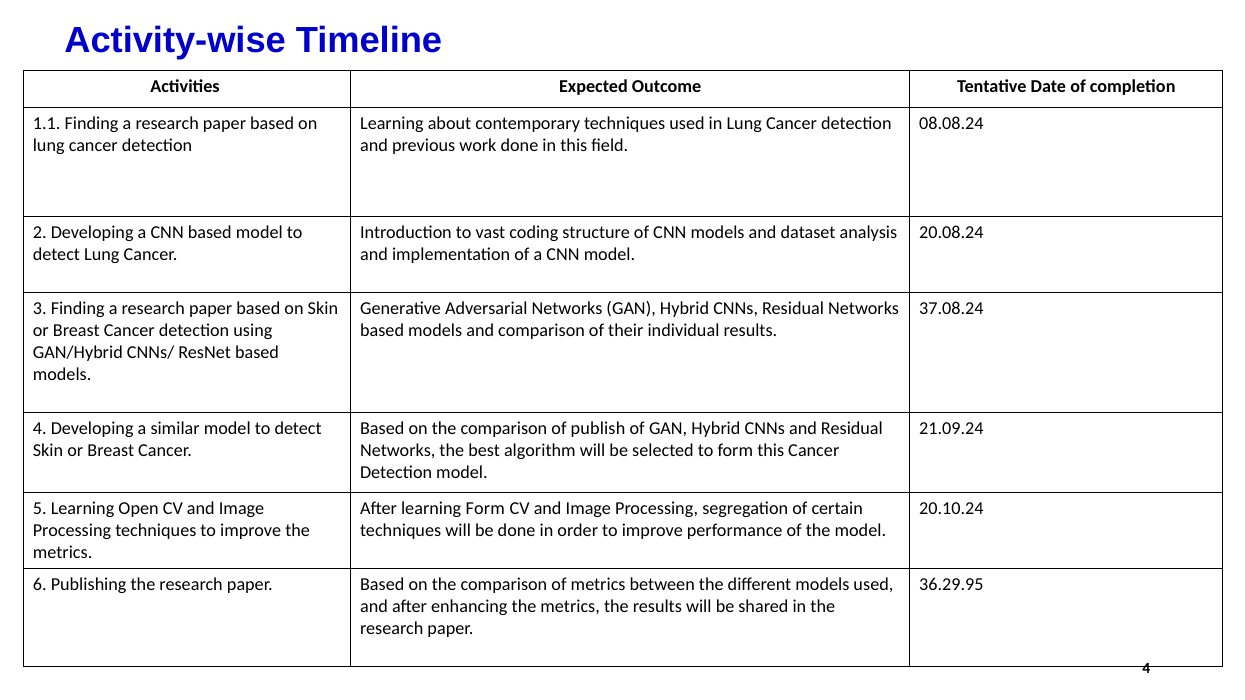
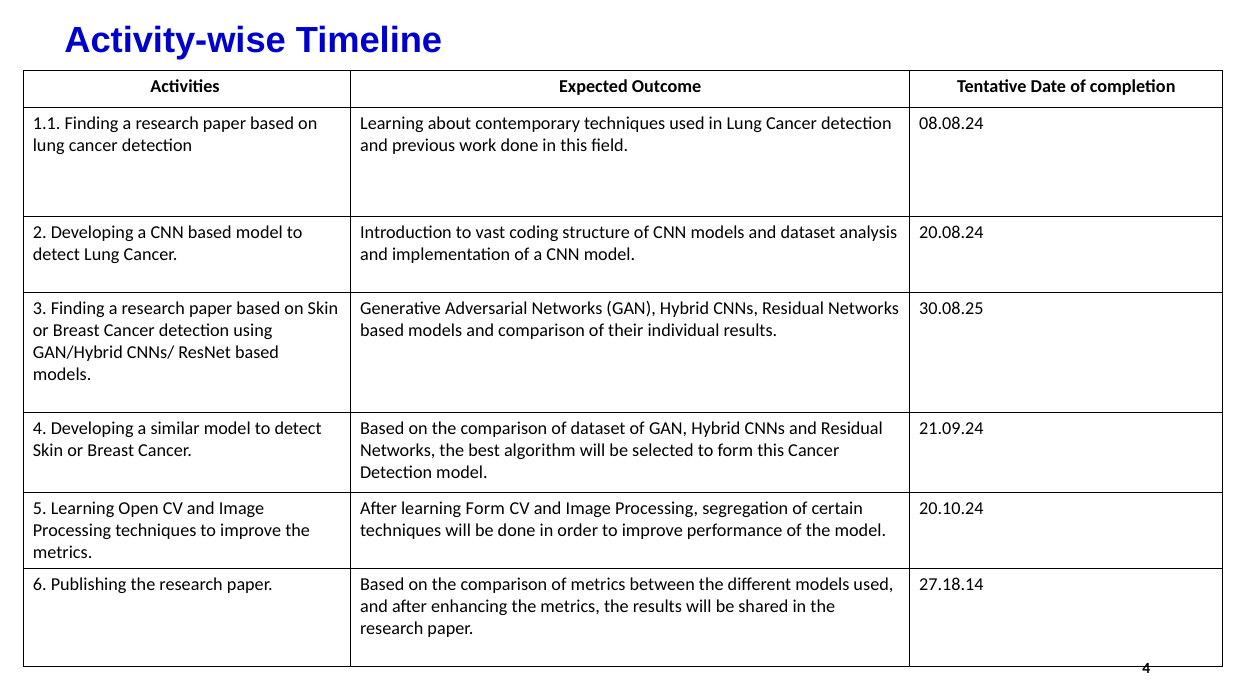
37.08.24: 37.08.24 -> 30.08.25 (951, 309)
of publish: publish -> dataset (598, 429)
36.29.95: 36.29.95 -> 27.18.14 (951, 585)
